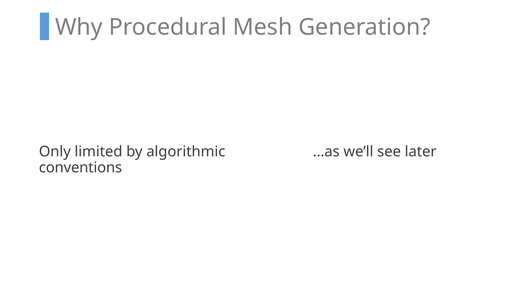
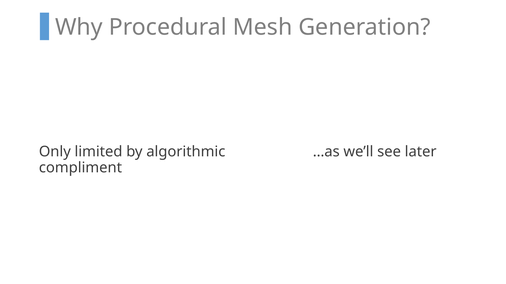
conventions: conventions -> compliment (80, 168)
